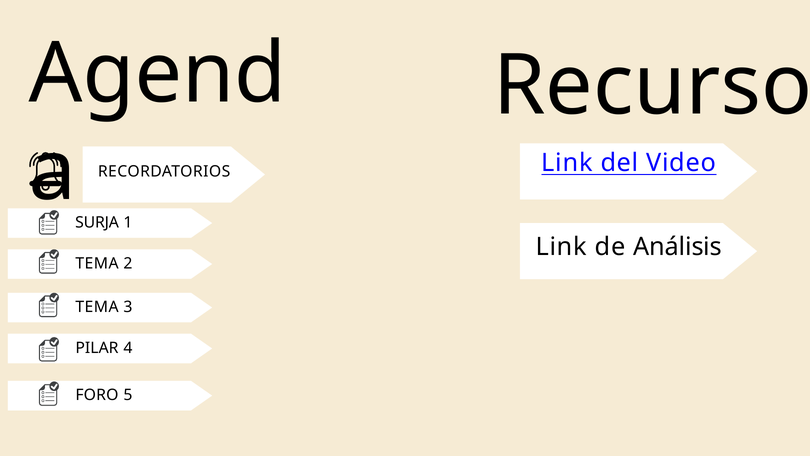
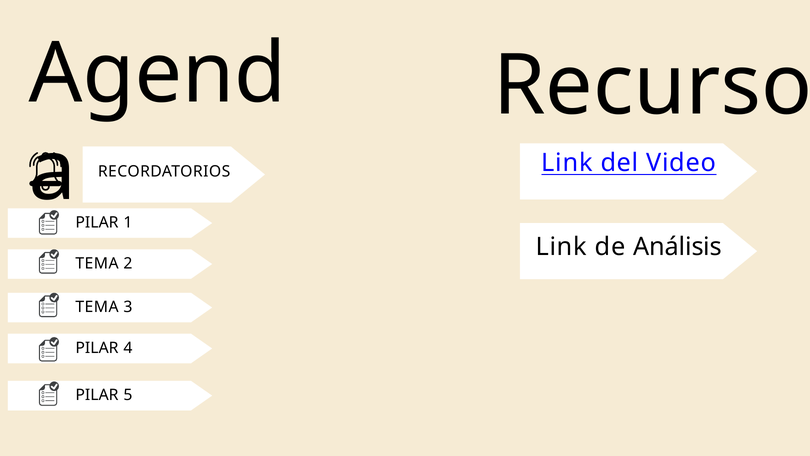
SURJA: SURJA -> PILAR (97, 222)
FORO: FORO -> PILAR (97, 395)
